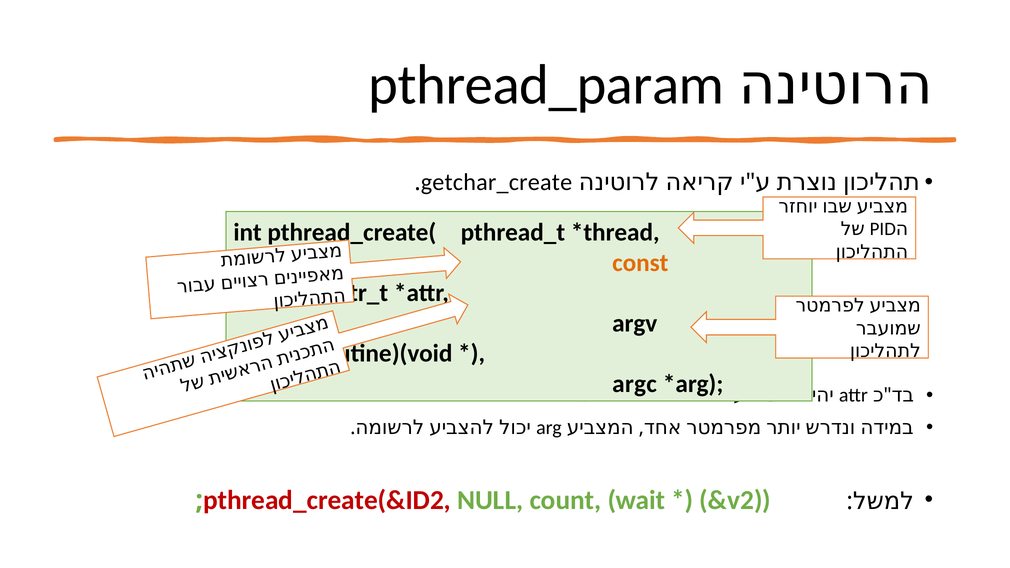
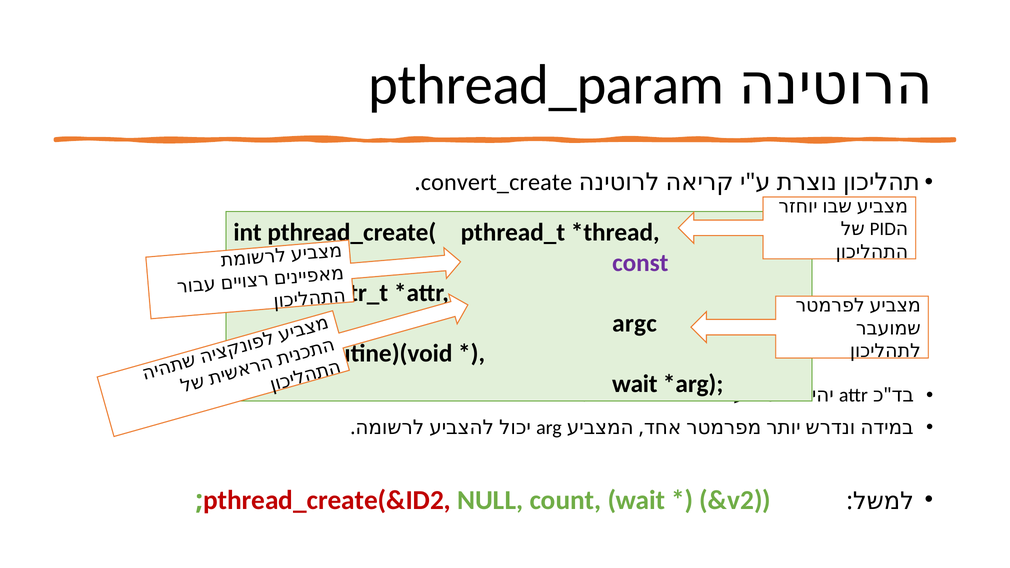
getchar_create: getchar_create -> convert_create (497, 182)
const colour: orange -> purple (640, 263)
argv: argv -> argc (635, 323)
argc: argc -> wait (635, 384)
